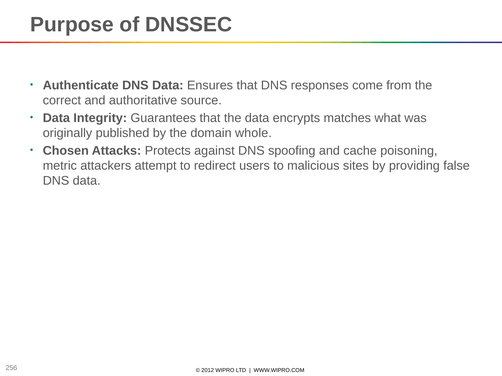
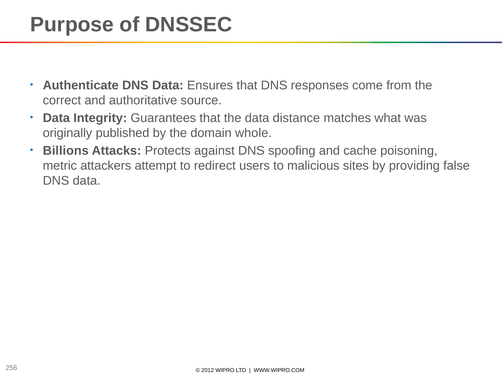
encrypts: encrypts -> distance (296, 118)
Chosen: Chosen -> Billions (66, 151)
